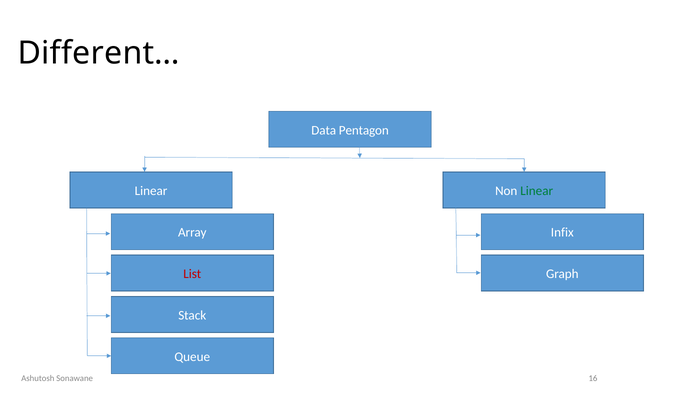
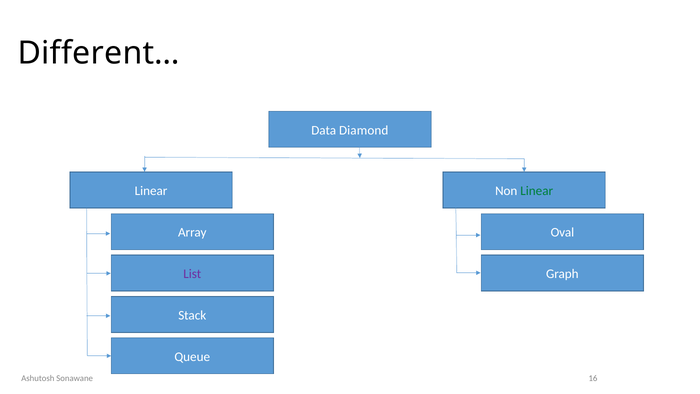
Pentagon: Pentagon -> Diamond (364, 130)
Infix: Infix -> Oval (562, 232)
List colour: red -> purple (192, 274)
